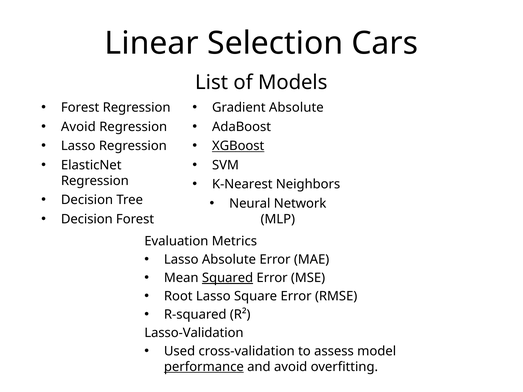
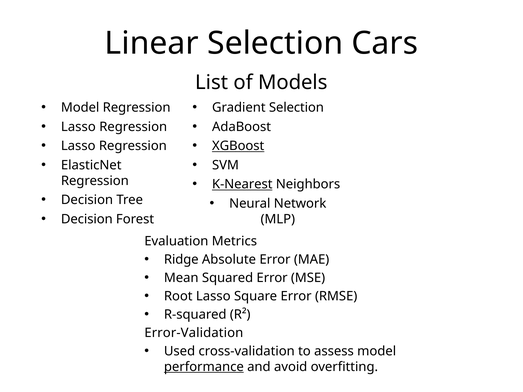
Forest: Forest -> Model (80, 108)
Gradient Absolute: Absolute -> Selection (296, 108)
Avoid: Avoid -> Lasso (78, 127)
K-Nearest underline: none -> present (242, 184)
Lasso: Lasso -> Ridge (181, 260)
Squared underline: present -> none (228, 278)
Lasso-Validation: Lasso-Validation -> Error-Validation (194, 333)
